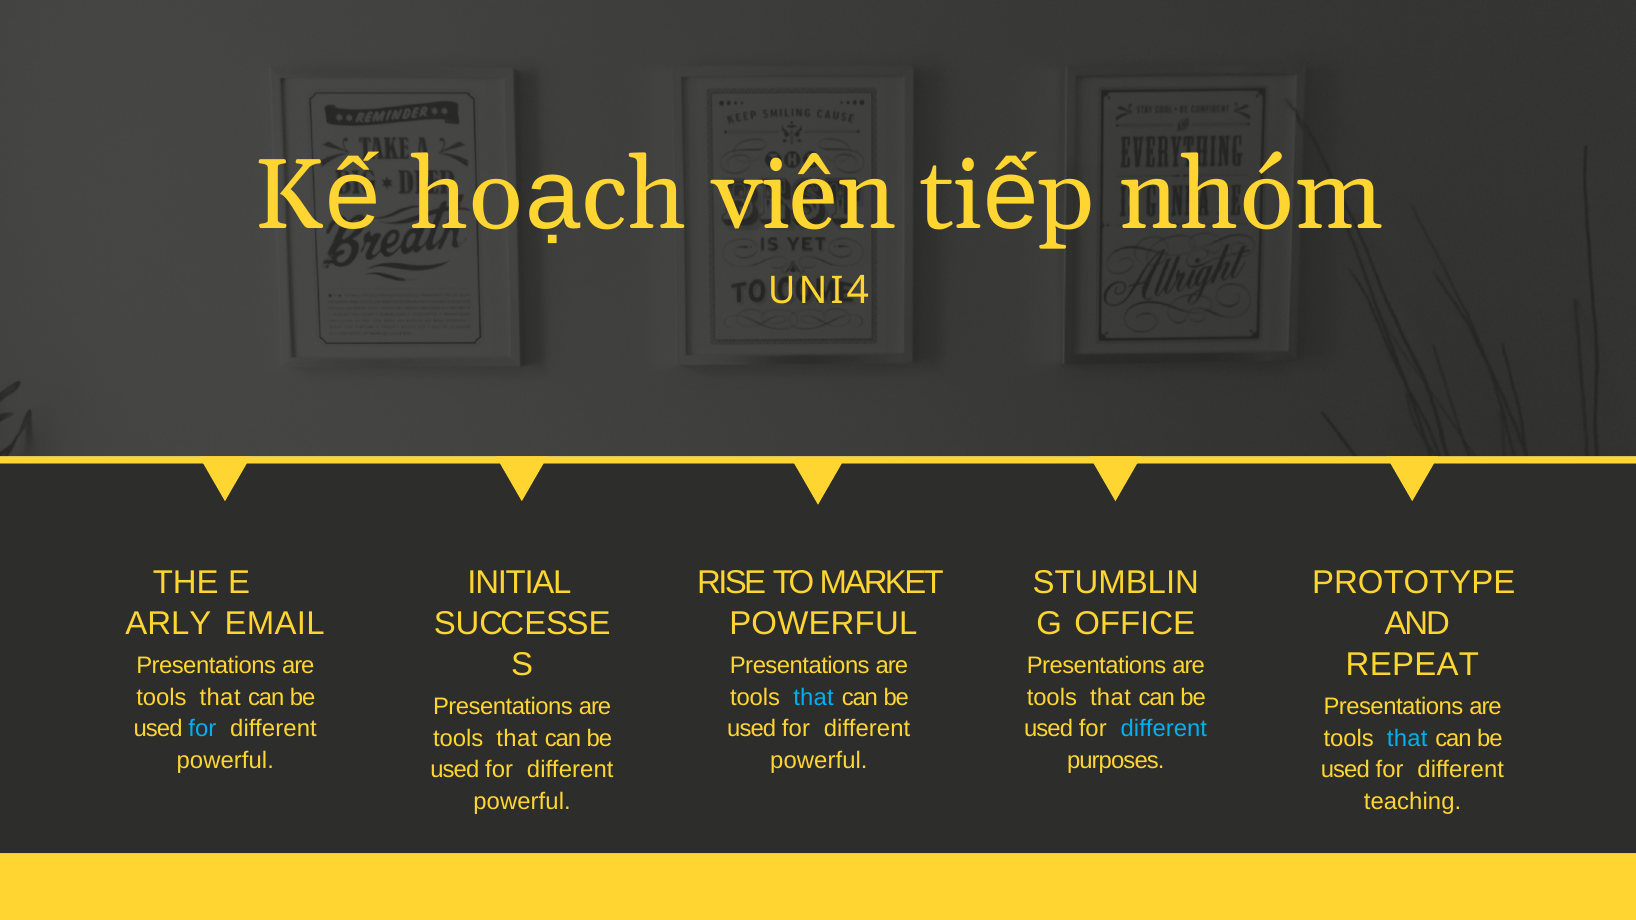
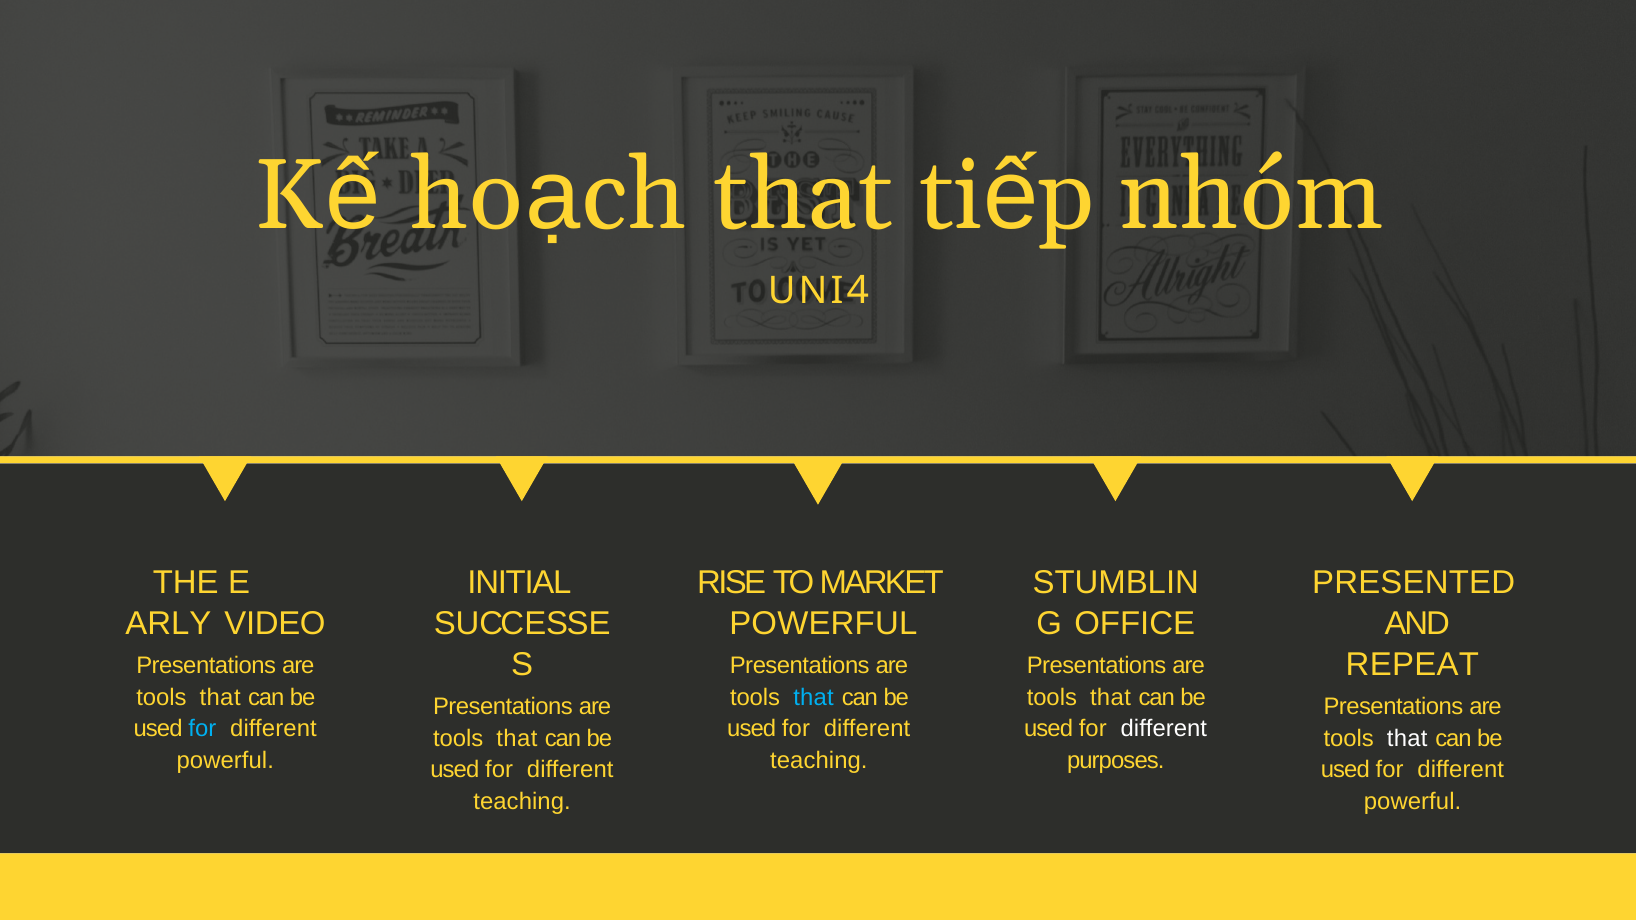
viên: viên -> that (803, 196)
PROTOTYPE: PROTOTYPE -> PRESENTED (1414, 583)
EMAIL: EMAIL -> VIDEO (275, 624)
different colour: light blue -> white (1164, 729)
that colour: light blue -> white (1407, 738)
powerful: powerful -> teaching (819, 760)
powerful: powerful -> teaching (522, 801)
teaching: teaching -> powerful (1413, 801)
